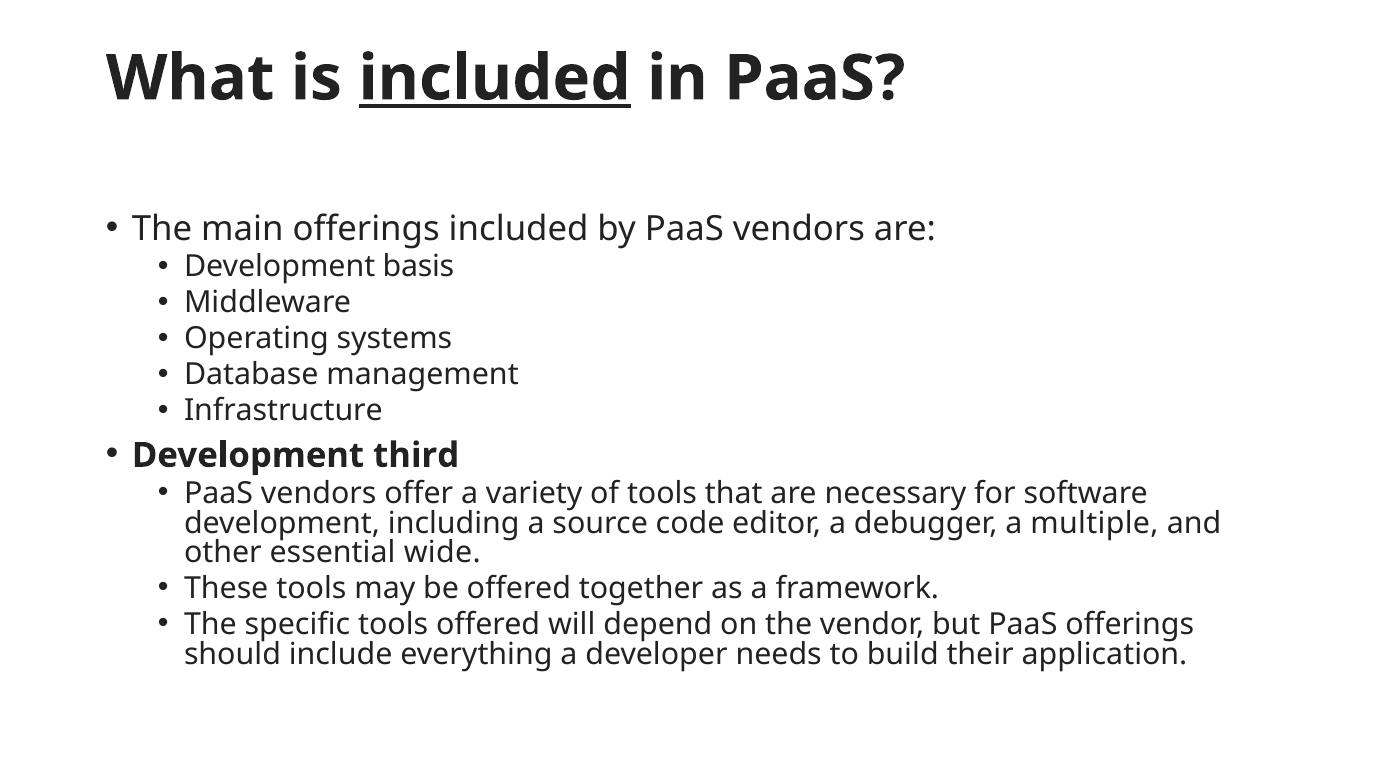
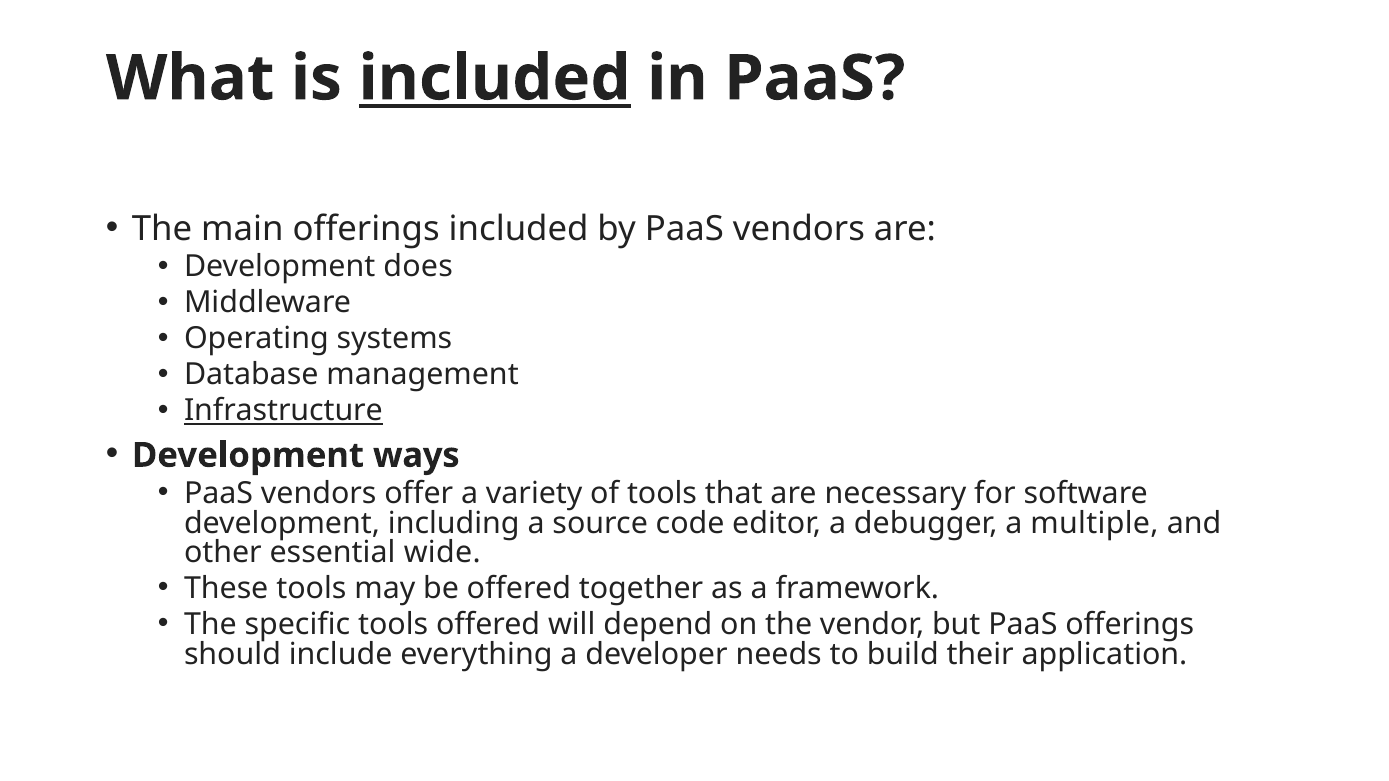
basis: basis -> does (418, 267)
Infrastructure underline: none -> present (283, 411)
third: third -> ways (416, 456)
